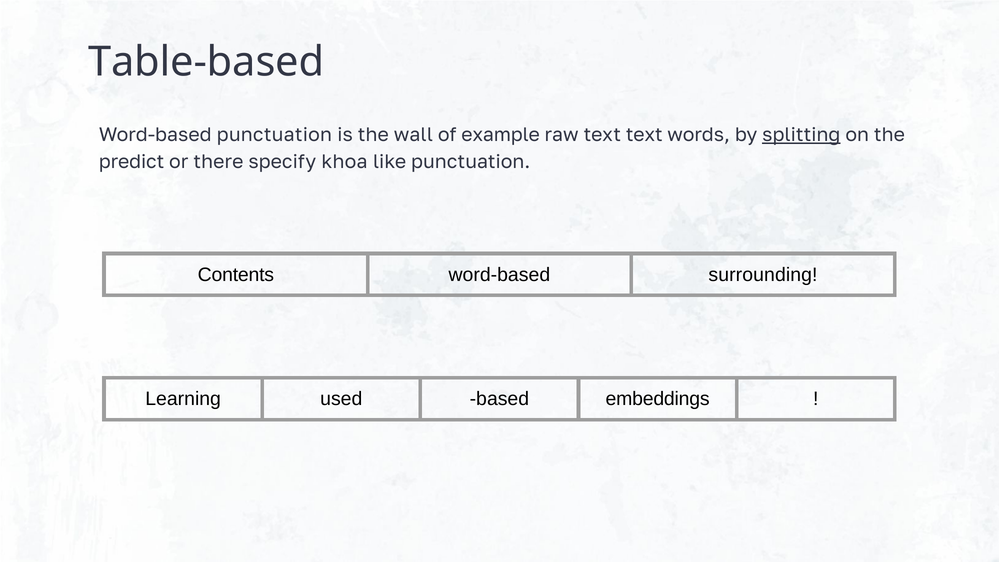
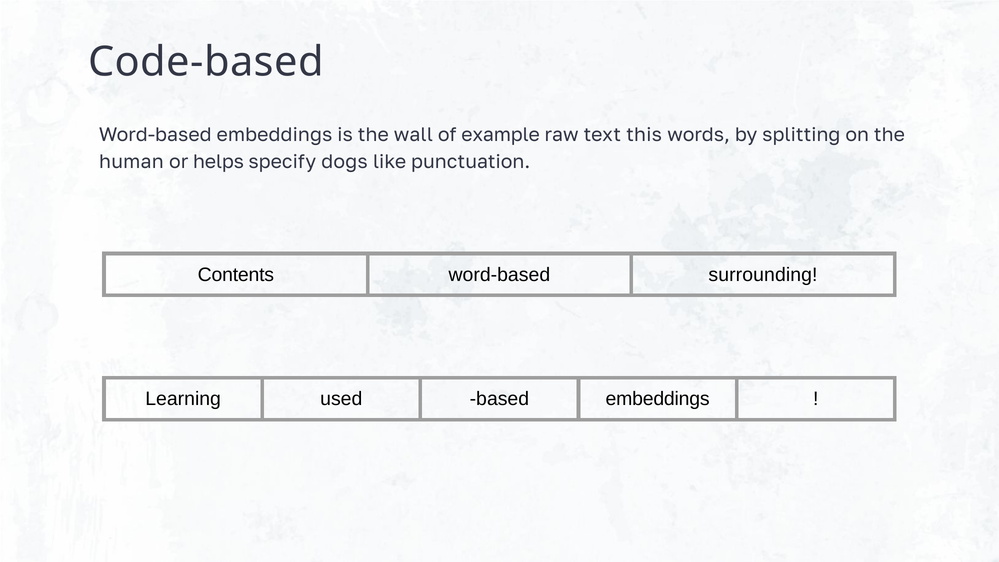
Table-based: Table-based -> Code-based (206, 62)
Word-based punctuation: punctuation -> embeddings (274, 135)
text text: text -> this (644, 135)
splitting underline: present -> none (801, 135)
predict: predict -> human (131, 162)
there: there -> helps (219, 162)
khoa: khoa -> dogs (344, 162)
